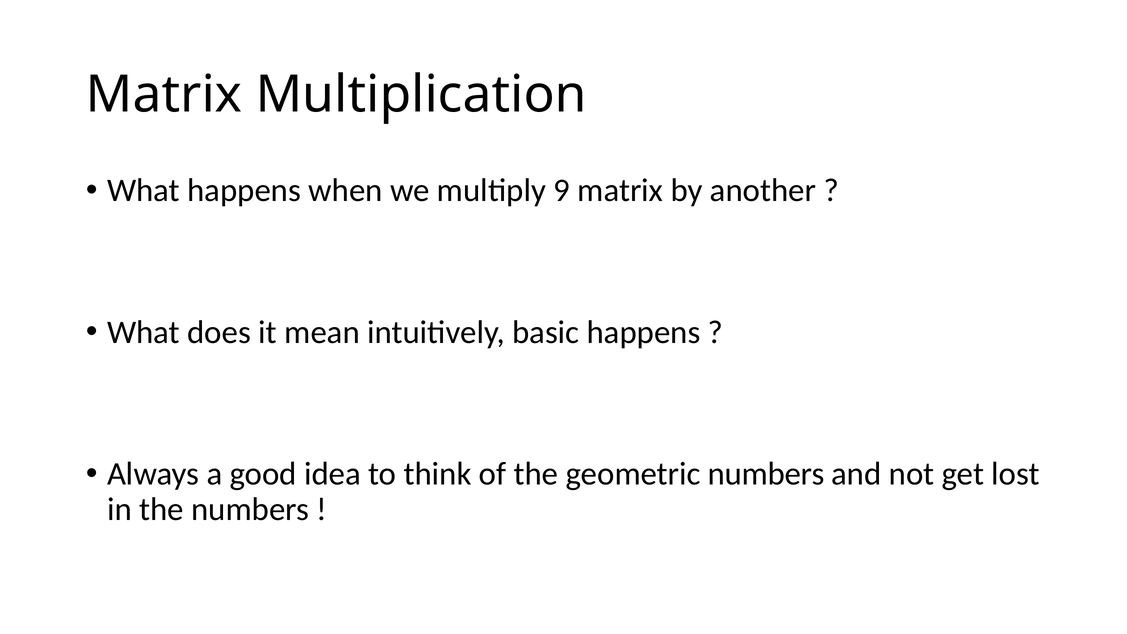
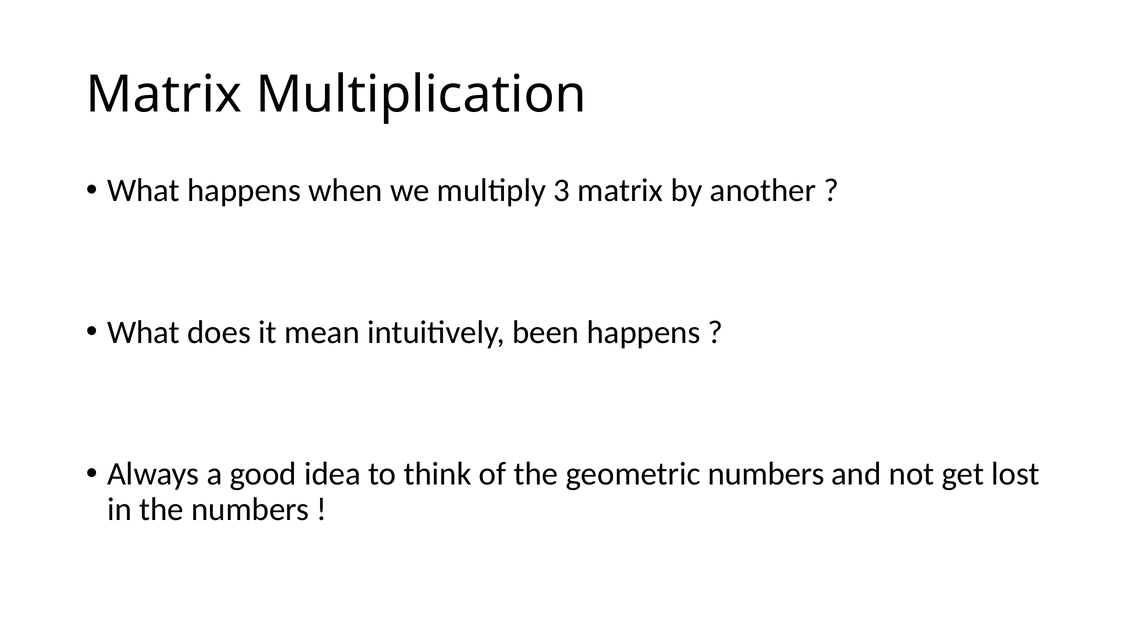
9: 9 -> 3 (562, 191)
basic: basic -> been (546, 332)
